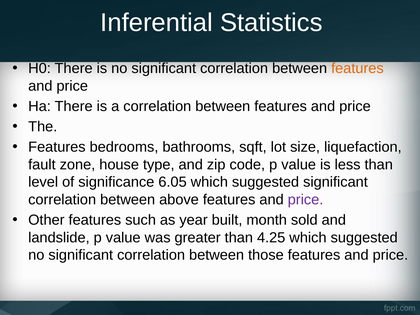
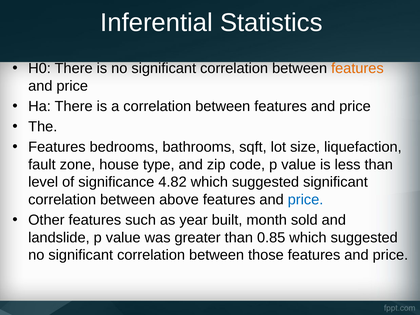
6.05: 6.05 -> 4.82 (173, 182)
price colour: purple -> blue (306, 200)
4.25: 4.25 -> 0.85 (271, 238)
